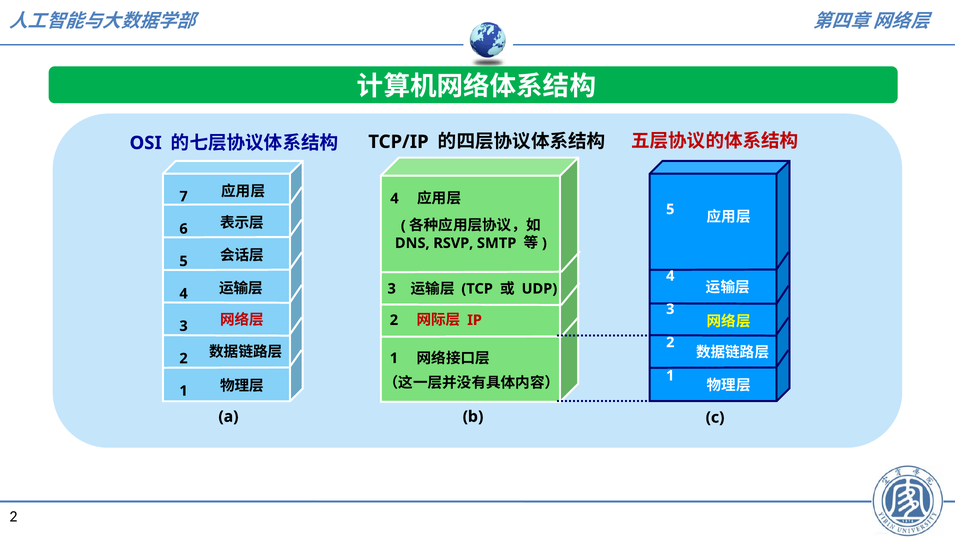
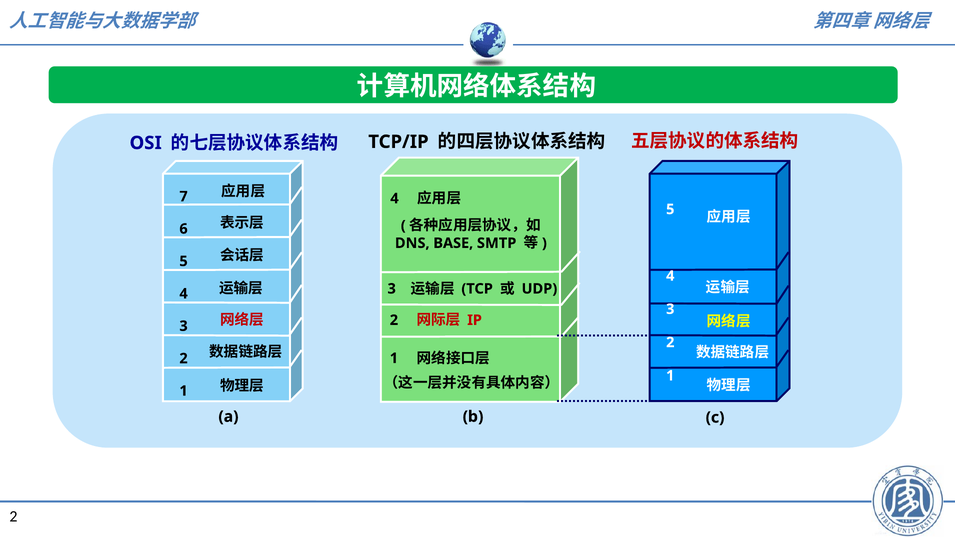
RSVP: RSVP -> BASE (453, 243)
